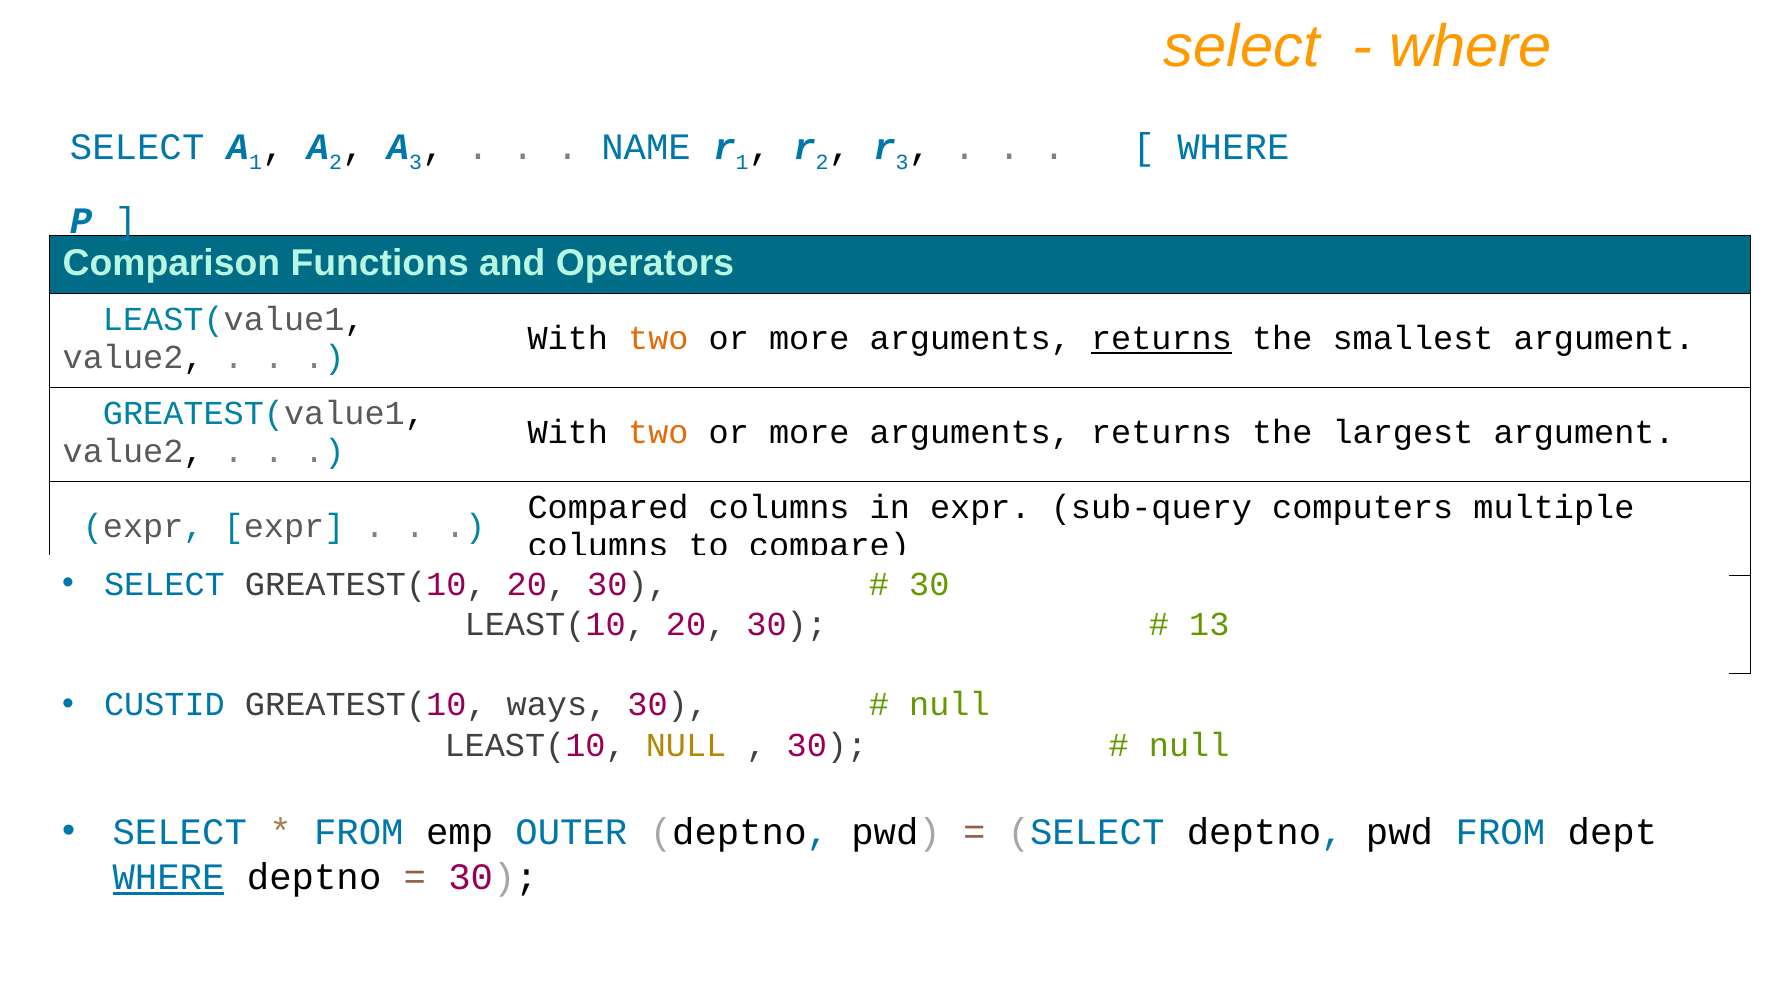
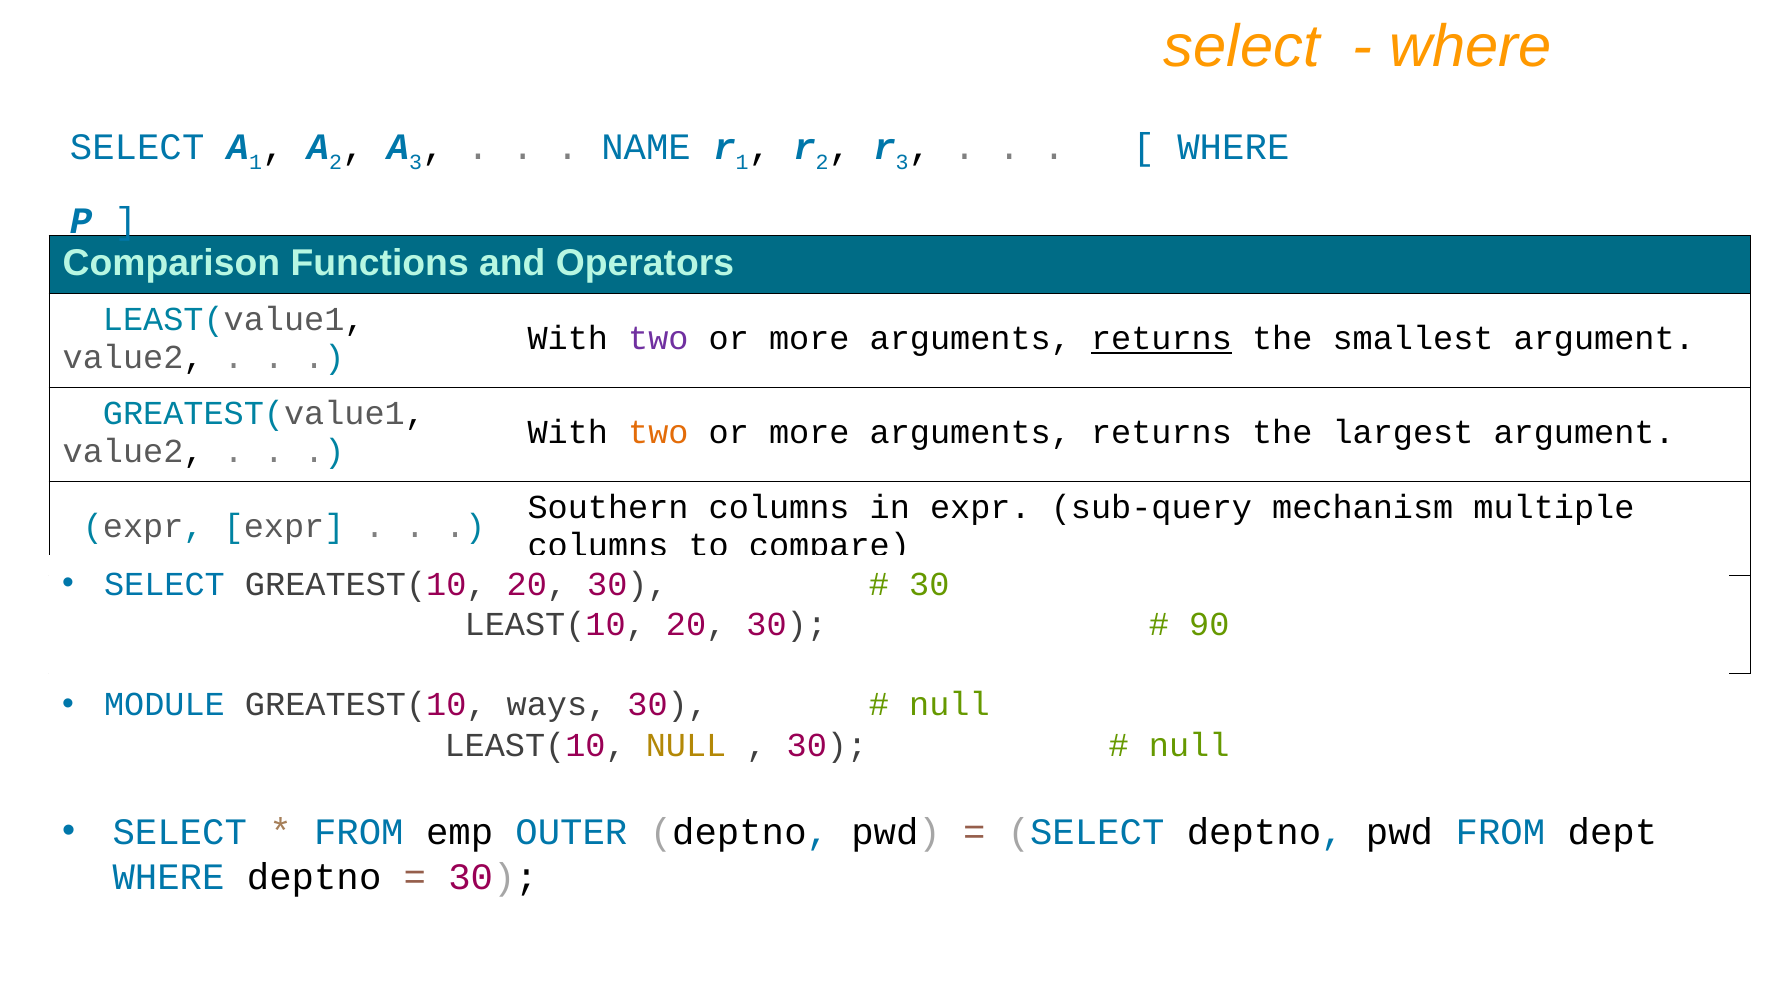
two colour: orange -> purple (658, 339)
Compared: Compared -> Southern (608, 508)
computers: computers -> mechanism (1363, 508)
13: 13 -> 90 (1209, 625)
CUSTID: CUSTID -> MODULE (164, 705)
WHERE underline: present -> none (168, 878)
